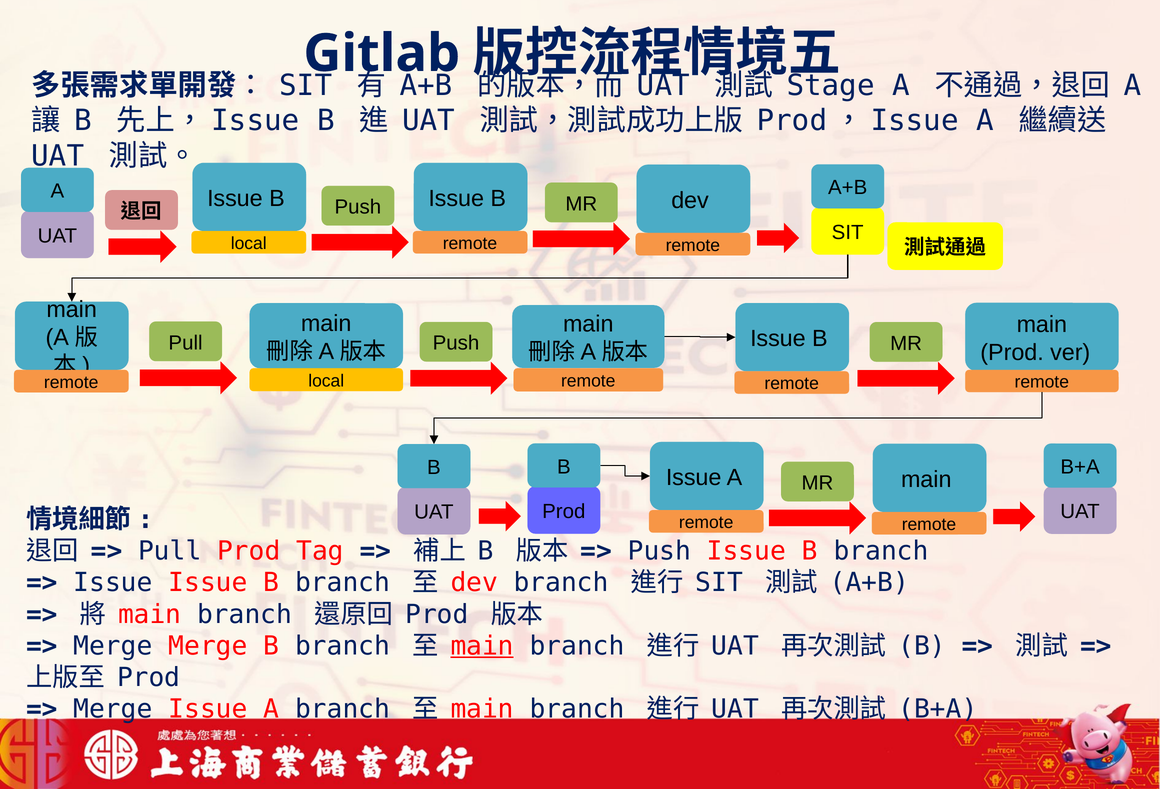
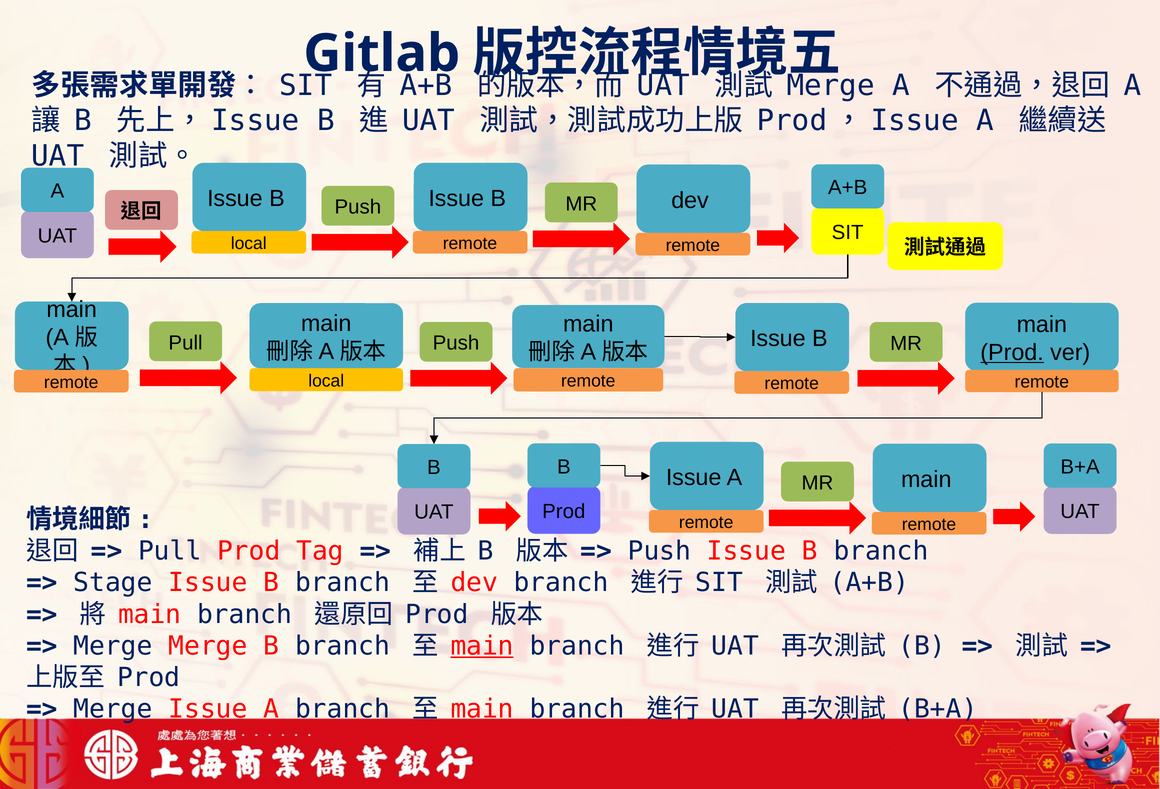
Stage: Stage -> Merge (831, 86)
Prod underline: none -> present (1012, 353)
Issue: Issue -> Stage (113, 583)
